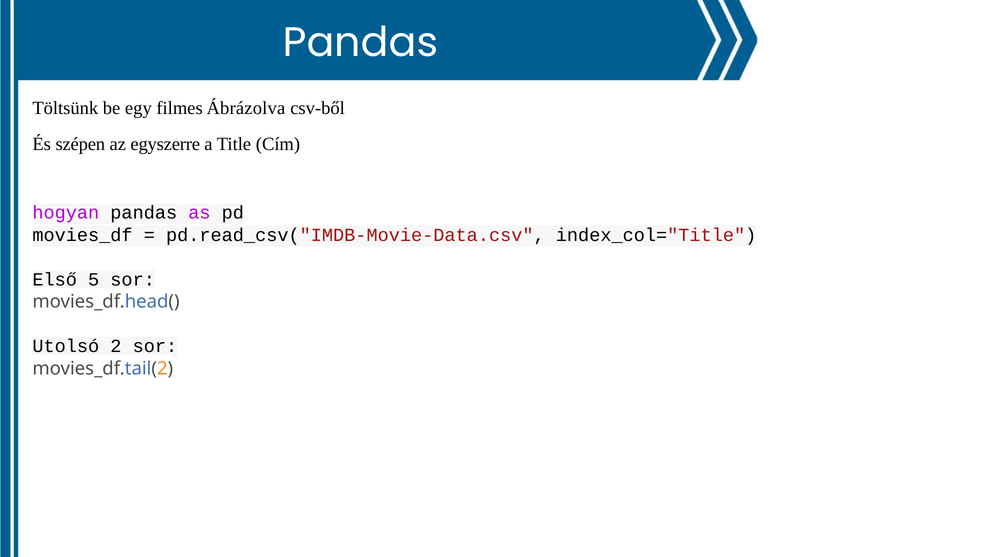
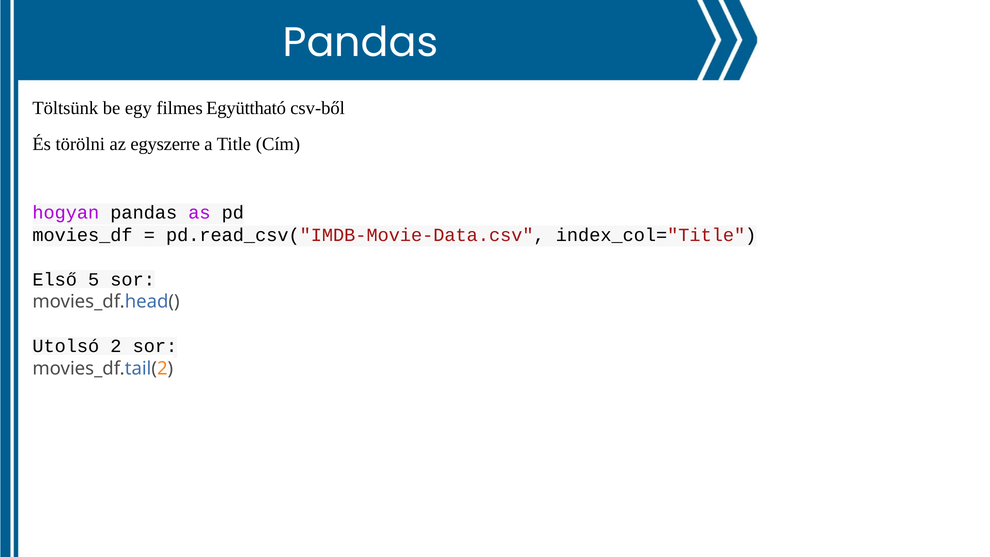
Ábrázolva: Ábrázolva -> Együttható (246, 108)
szépen: szépen -> törölni (80, 144)
